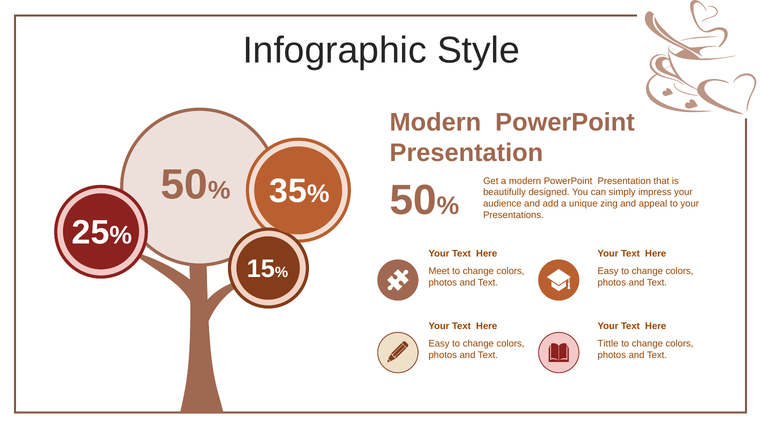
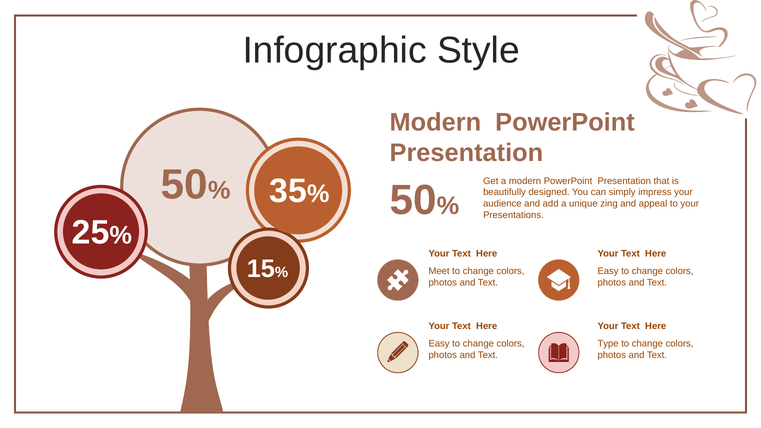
Tittle: Tittle -> Type (608, 344)
